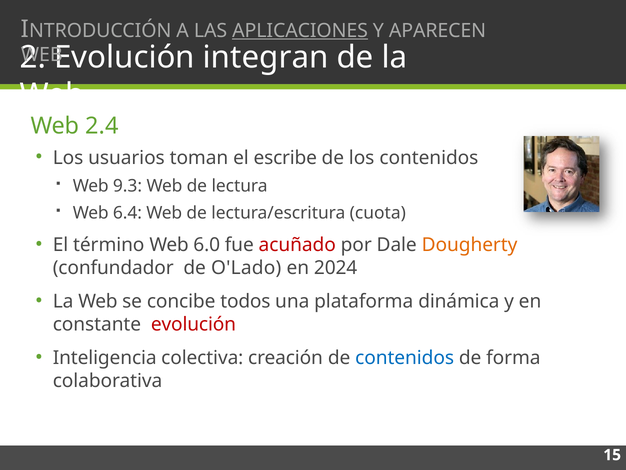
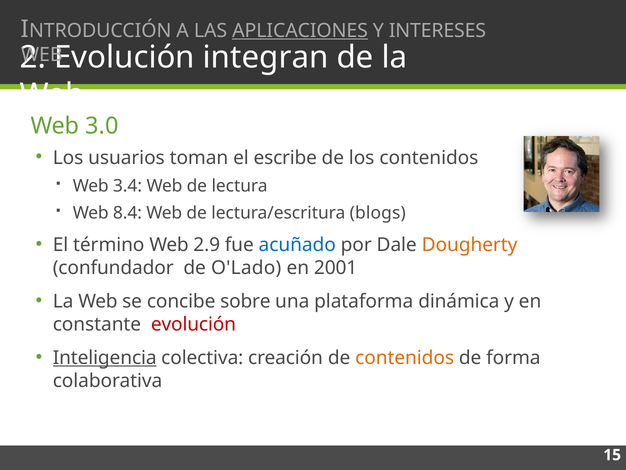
APARECEN: APARECEN -> INTERESES (438, 31)
2.4: 2.4 -> 3.0 (102, 126)
9.3: 9.3 -> 3.4 (127, 186)
6.4: 6.4 -> 8.4 (127, 213)
cuota: cuota -> blogs (378, 213)
6.0: 6.0 -> 2.9 (207, 245)
acuñado colour: red -> blue (297, 245)
2024: 2024 -> 2001 (336, 268)
todos: todos -> sobre (245, 301)
Inteligencia underline: none -> present (105, 357)
contenidos colour: blue -> orange (405, 357)
